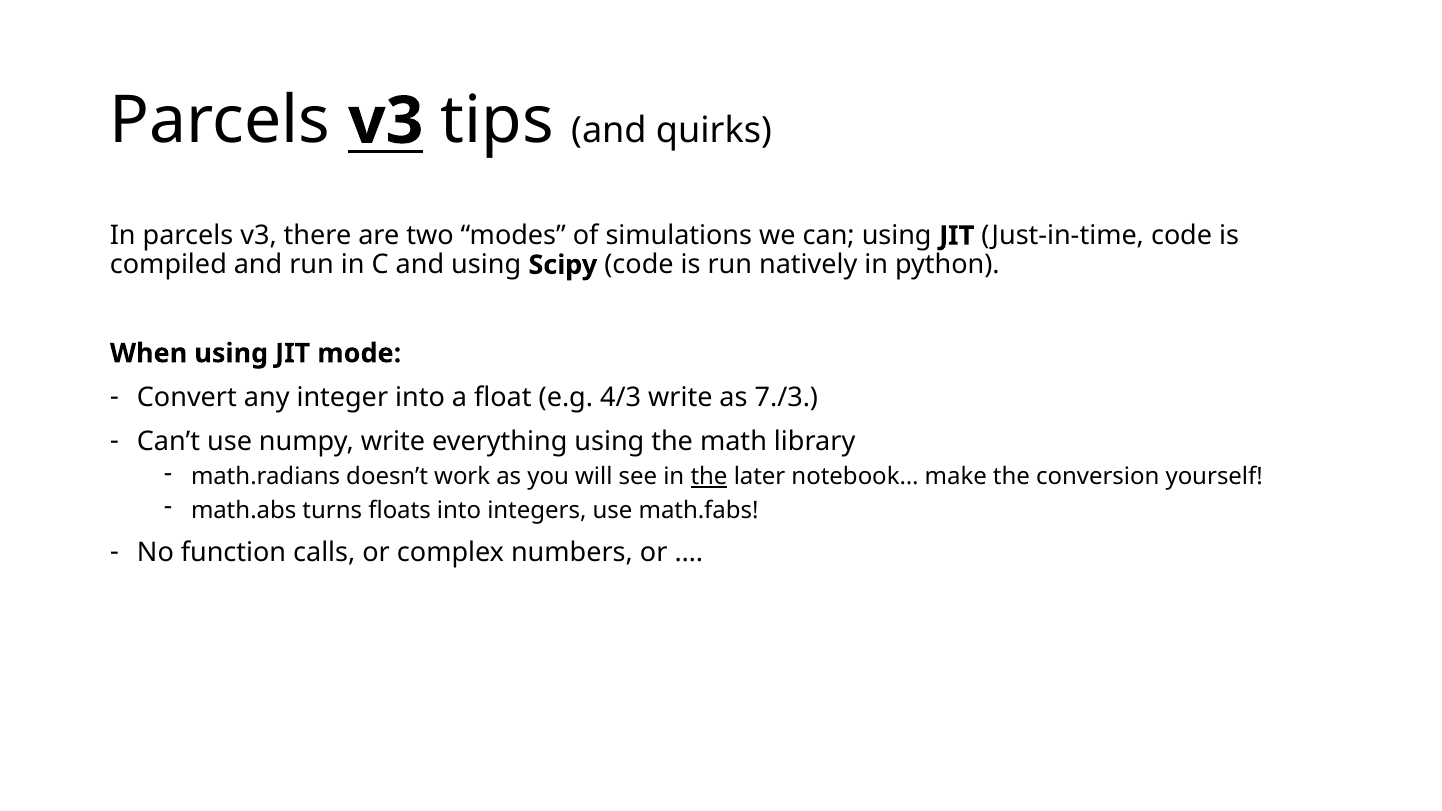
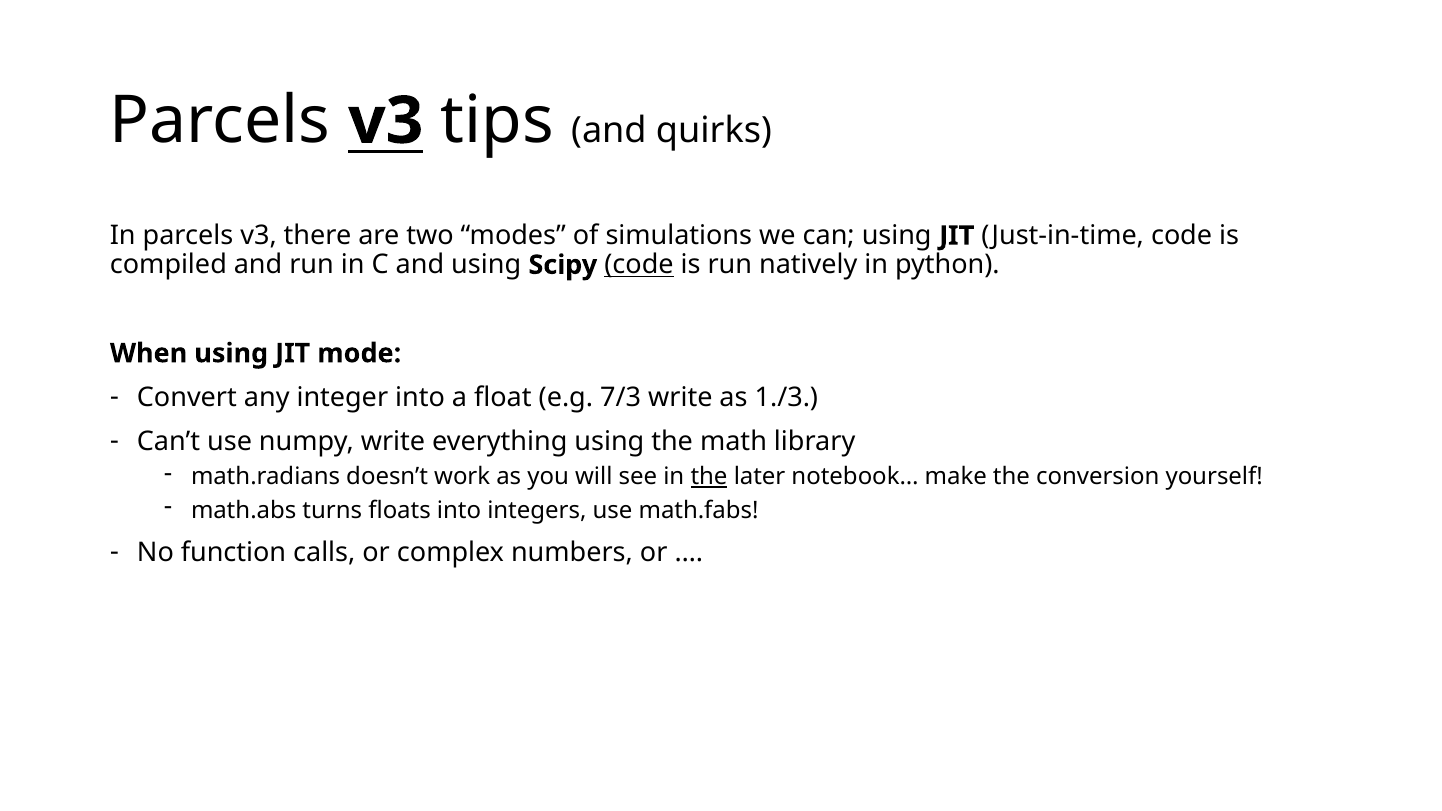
code underline: none -> present (639, 265)
4/3: 4/3 -> 7/3 (621, 398)
7./3: 7./3 -> 1./3 (786, 398)
